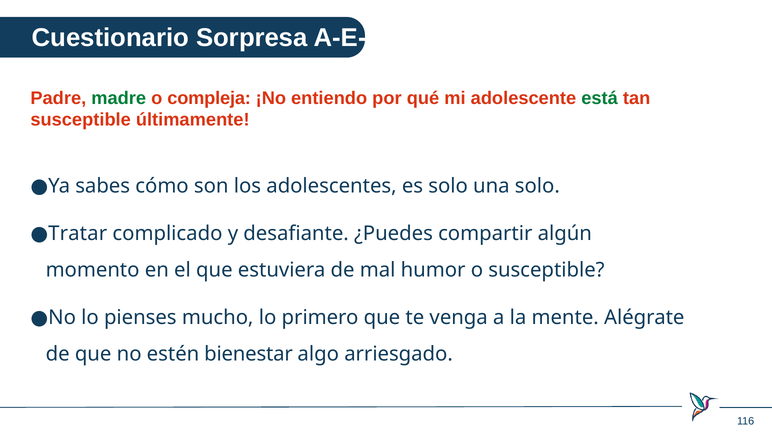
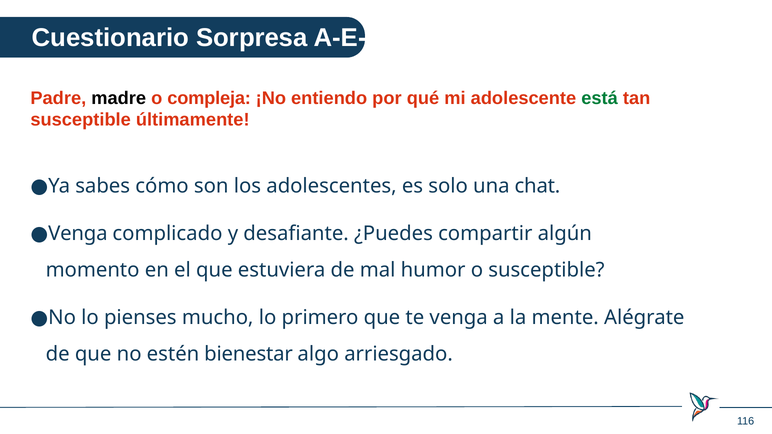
madre colour: green -> black (119, 98)
una solo: solo -> chat (537, 186)
Tratar: Tratar -> Venga (78, 234)
